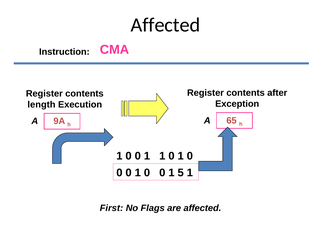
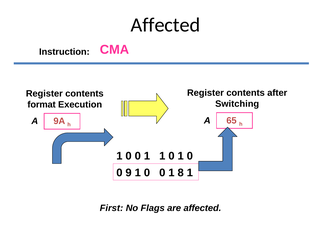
Exception: Exception -> Switching (237, 104)
length: length -> format (42, 105)
0: 0 -> 9 (129, 173)
5: 5 -> 8 (181, 173)
